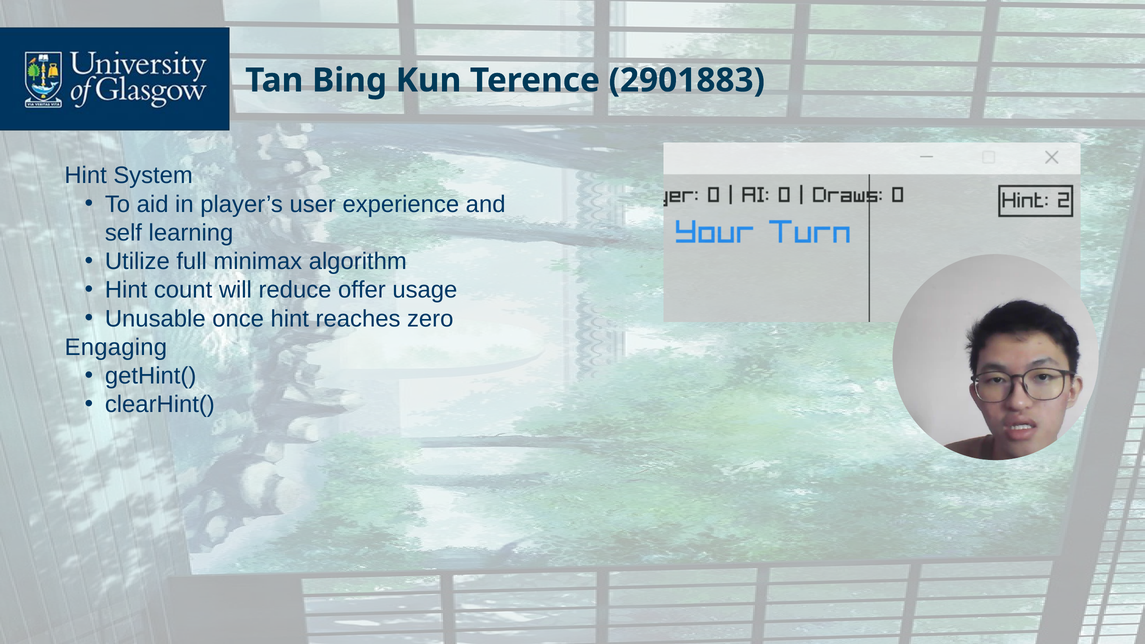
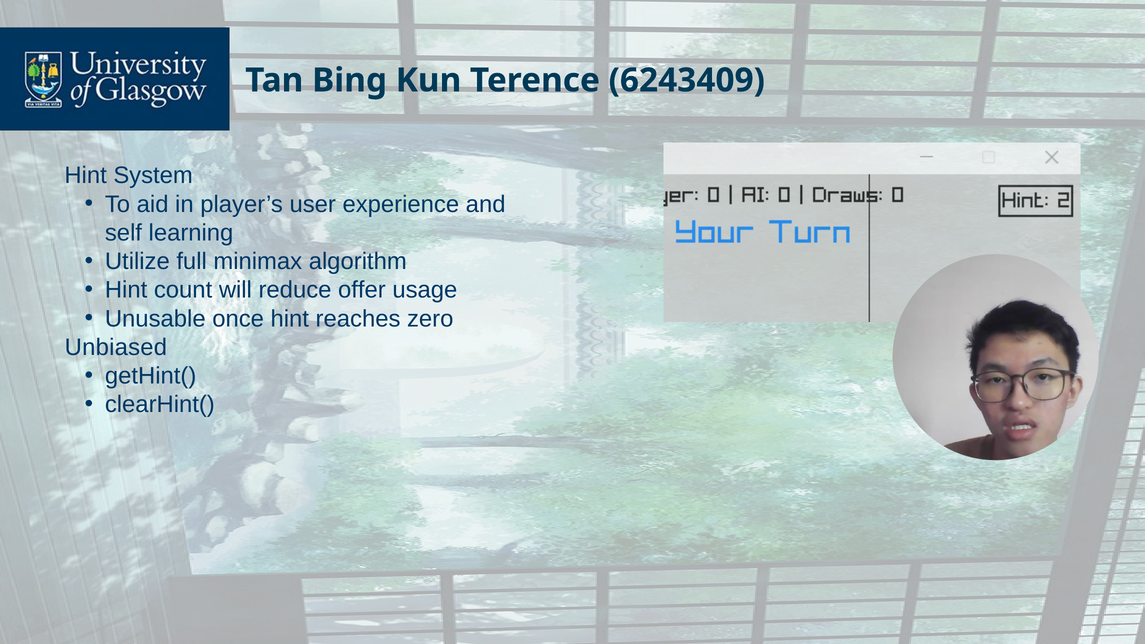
2901883: 2901883 -> 6243409 (687, 80)
Engaging: Engaging -> Unbiased (116, 347)
